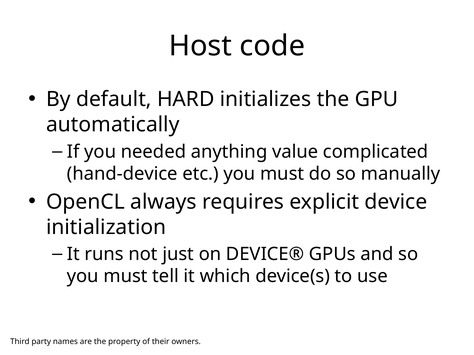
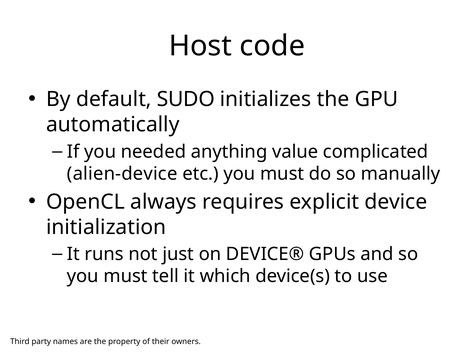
HARD: HARD -> SUDO (186, 99)
hand-device: hand-device -> alien-device (122, 174)
